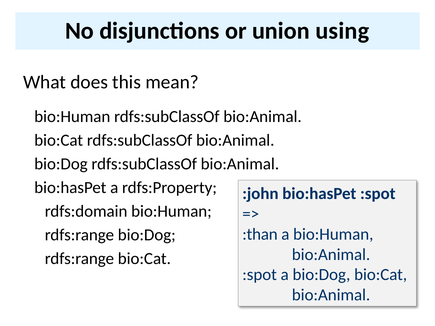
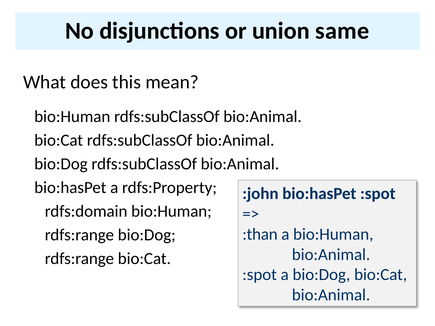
using: using -> same (342, 31)
